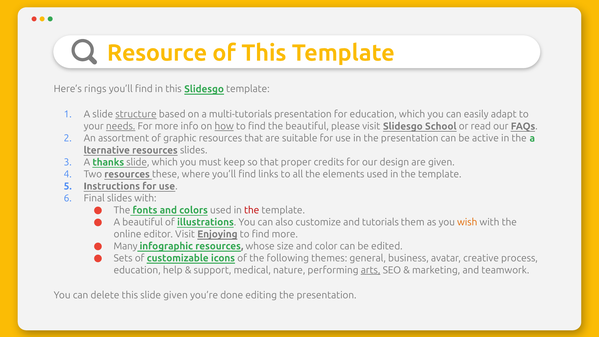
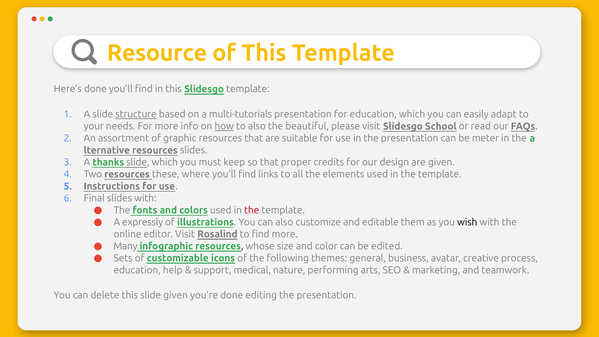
Here’s rings: rings -> done (95, 89)
needs underline: present -> none (121, 126)
find: find -> also (257, 126)
active: active -> meter (485, 138)
A beautiful: beautiful -> expressly (143, 222)
tutorials: tutorials -> editable (380, 222)
wish colour: orange -> black (467, 222)
Enjoying: Enjoying -> Rosalind (217, 234)
arts underline: present -> none (371, 270)
